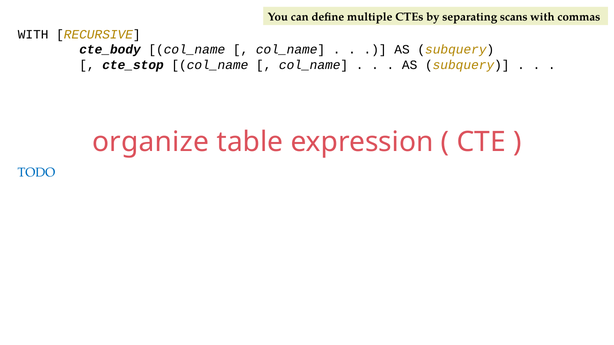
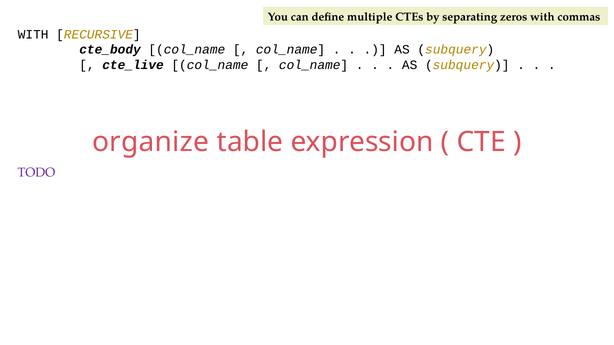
scans: scans -> zeros (514, 17)
cte_stop: cte_stop -> cte_live (133, 65)
TODO colour: blue -> purple (36, 173)
